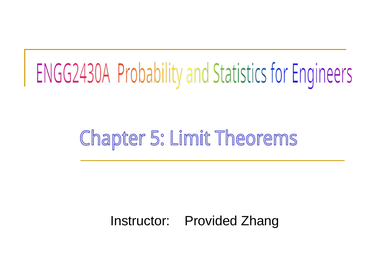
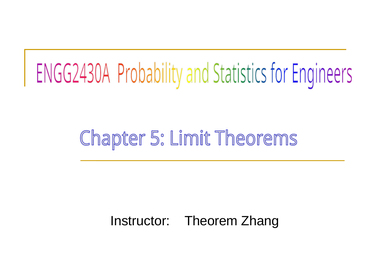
Provided: Provided -> Theorem (211, 221)
